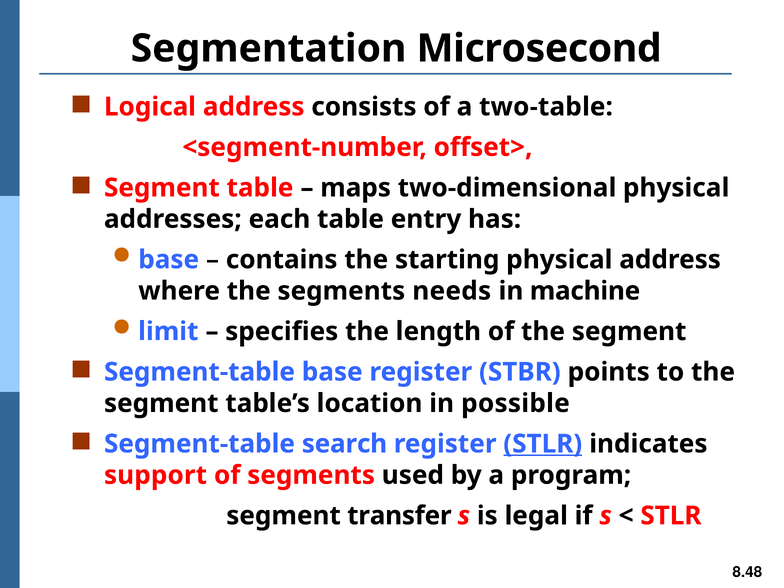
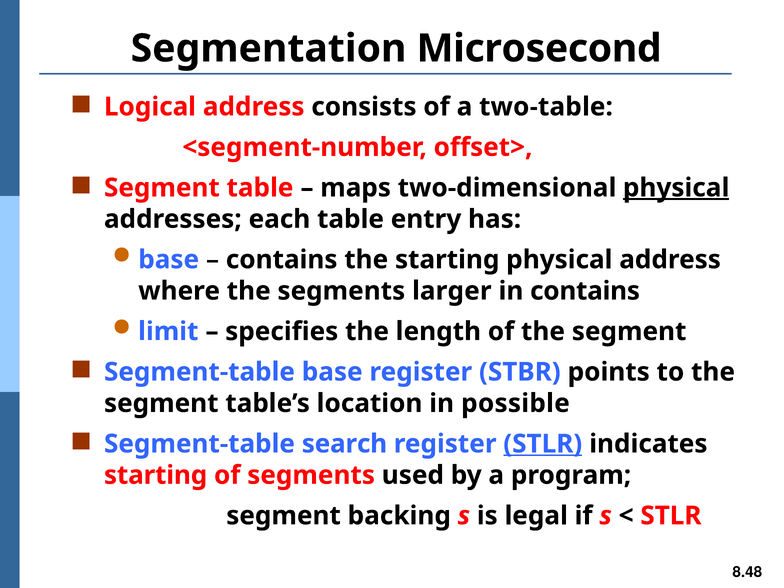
physical underline: none -> present (676, 188)
needs: needs -> larger (452, 291)
in machine: machine -> contains (585, 291)
support: support -> starting (156, 475)
transfer: transfer -> backing (399, 516)
